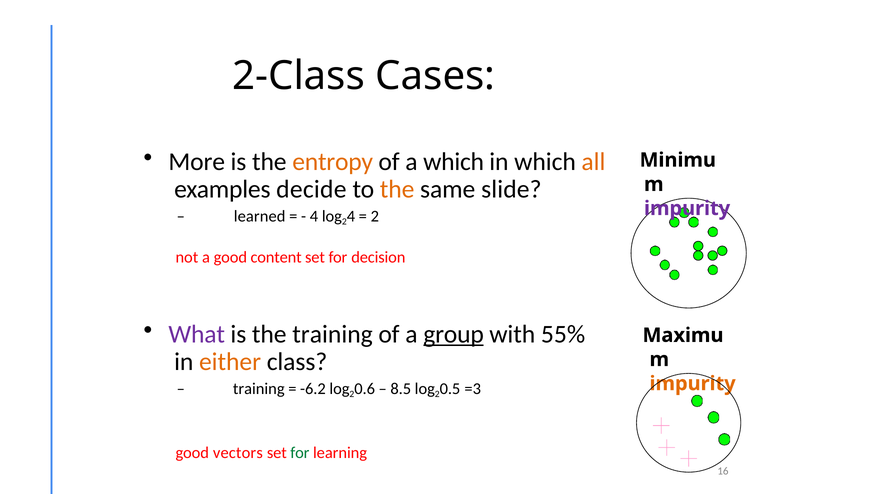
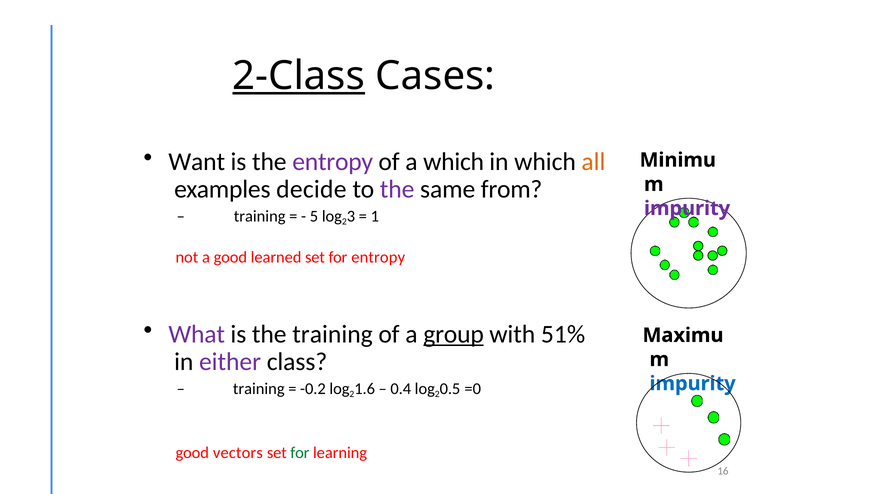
2-Class underline: none -> present (299, 76)
More: More -> Want (197, 162)
entropy colour: orange -> purple (333, 162)
the colour: orange -> purple (397, 189)
slide: slide -> from (512, 189)
learned: learned -> training (260, 216)
4: 4 -> 5 (314, 216)
4: 4 -> 3 (351, 216)
2: 2 -> 1 (375, 216)
content: content -> learned (276, 257)
for decision: decision -> entropy (378, 257)
55%: 55% -> 51% (563, 334)
either colour: orange -> purple (230, 362)
impurity colour: orange -> blue (693, 383)
-6.2: -6.2 -> -0.2 (313, 389)
0.6: 0.6 -> 1.6 (365, 389)
8.5: 8.5 -> 0.4 (401, 389)
=3: =3 -> =0 (473, 389)
